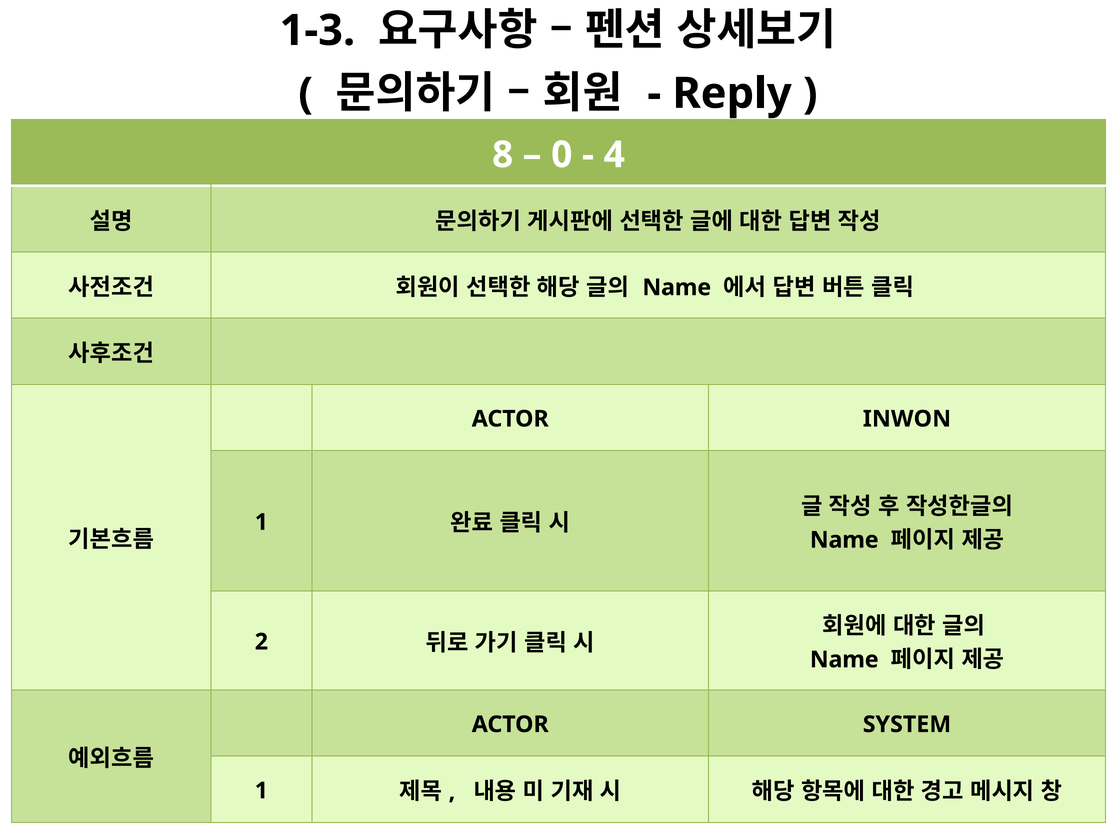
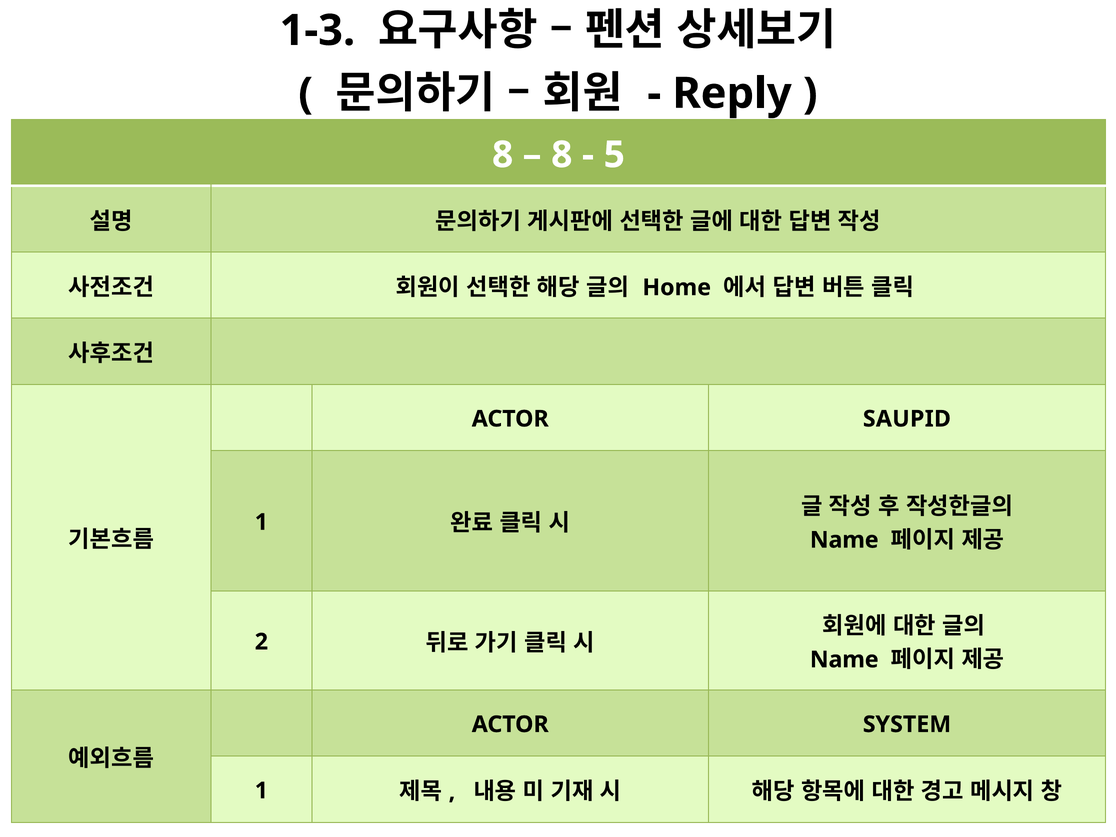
0: 0 -> 8 (562, 155)
4: 4 -> 5 (614, 155)
Name: Name -> Home (677, 287)
INWON: INWON -> SAUPID (907, 419)
